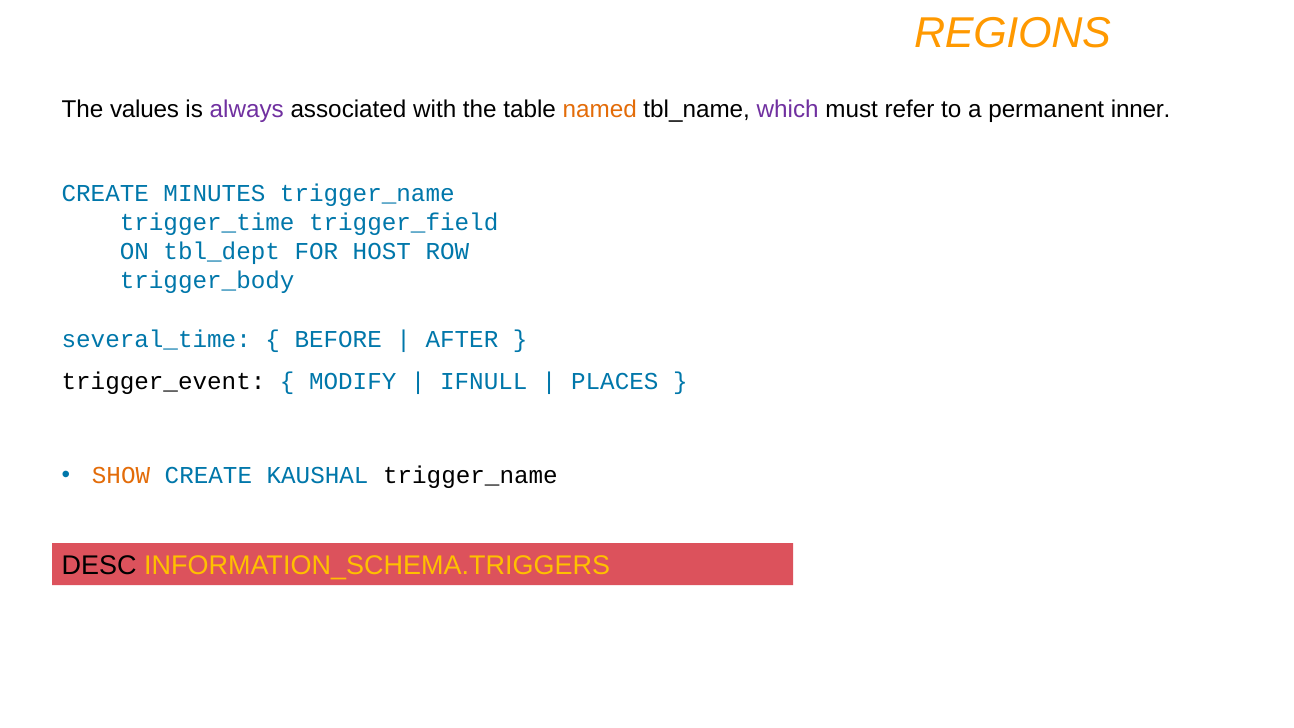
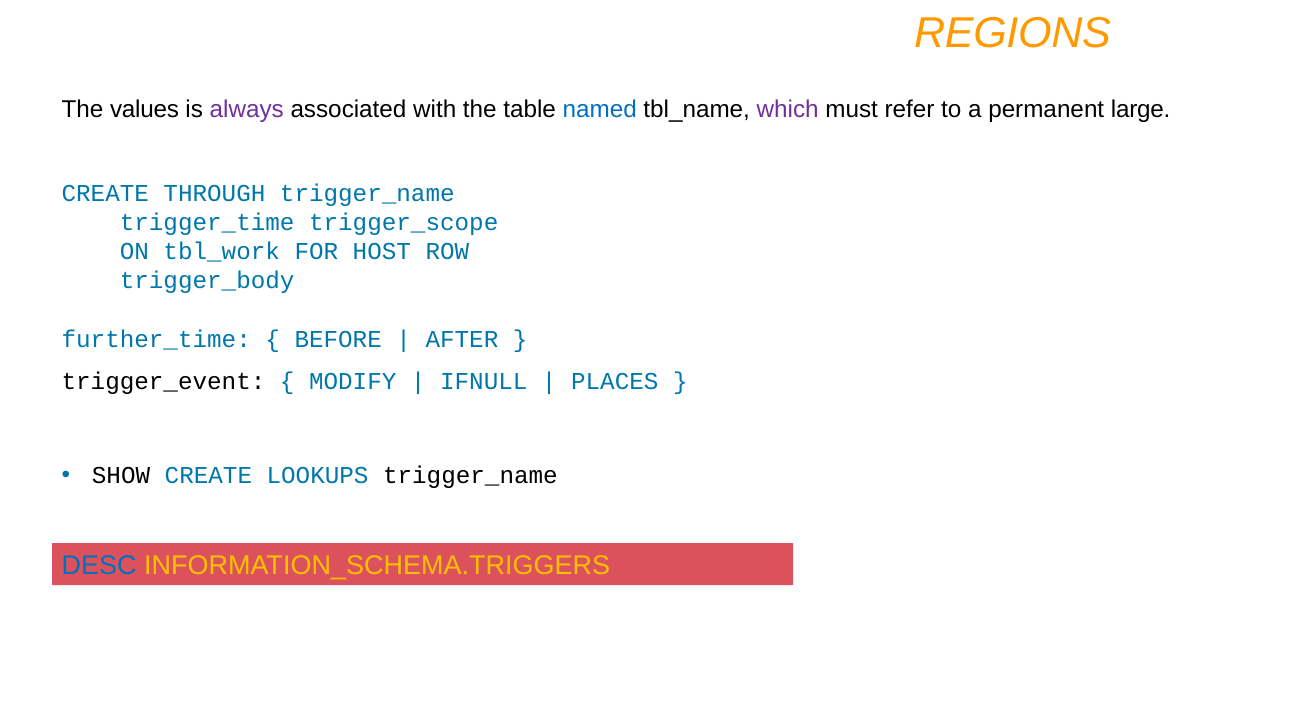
named colour: orange -> blue (600, 110)
inner: inner -> large (1141, 110)
MINUTES: MINUTES -> THROUGH (214, 193)
trigger_field: trigger_field -> trigger_scope (404, 223)
tbl_dept: tbl_dept -> tbl_work (222, 252)
several_time: several_time -> further_time (156, 339)
SHOW colour: orange -> black (121, 476)
KAUSHAL: KAUSHAL -> LOOKUPS (318, 476)
DESC colour: black -> blue (99, 566)
